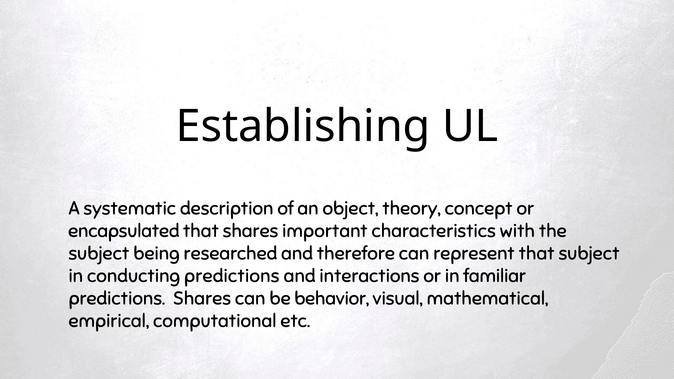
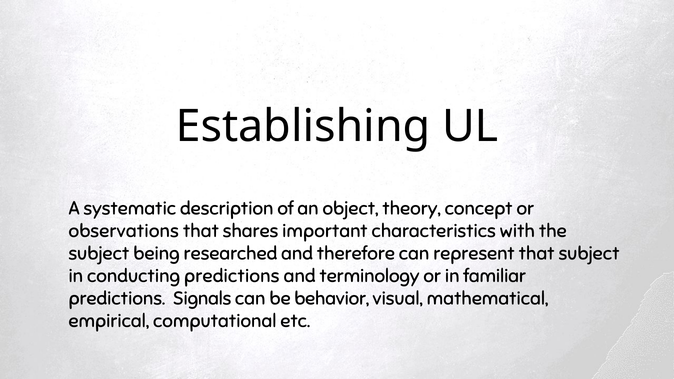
encapsulated: encapsulated -> observations (124, 231)
interactions: interactions -> terminology (369, 276)
predictions Shares: Shares -> Signals (202, 299)
